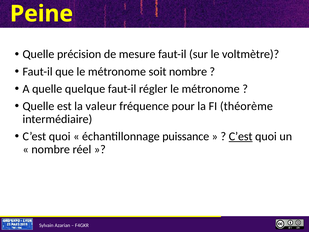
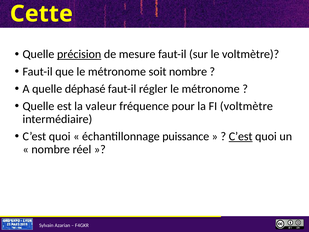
Peine: Peine -> Cette (41, 14)
précision underline: none -> present (79, 54)
quelque: quelque -> déphasé (85, 89)
FI théorème: théorème -> voltmètre (246, 106)
